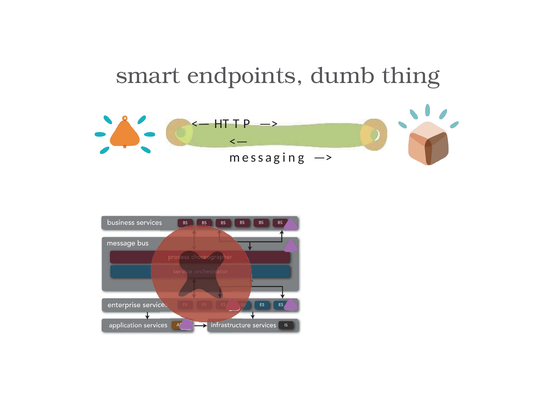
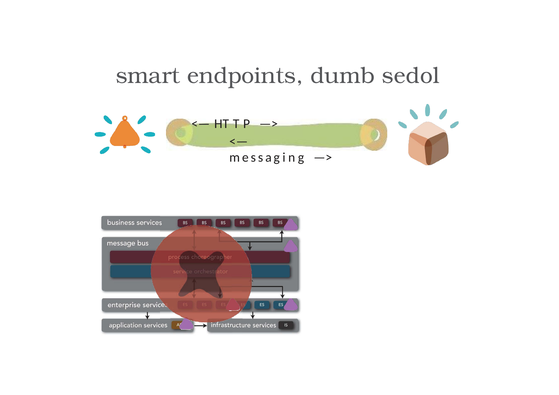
thing: thing -> sedol (411, 76)
